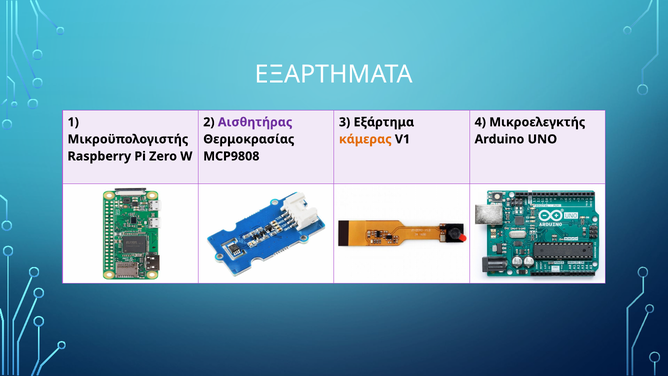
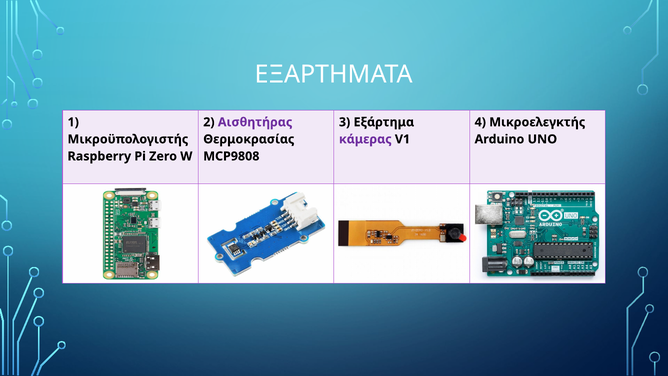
κάμερας colour: orange -> purple (365, 139)
